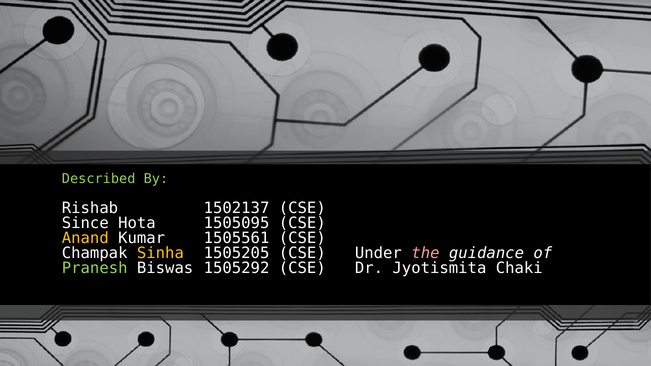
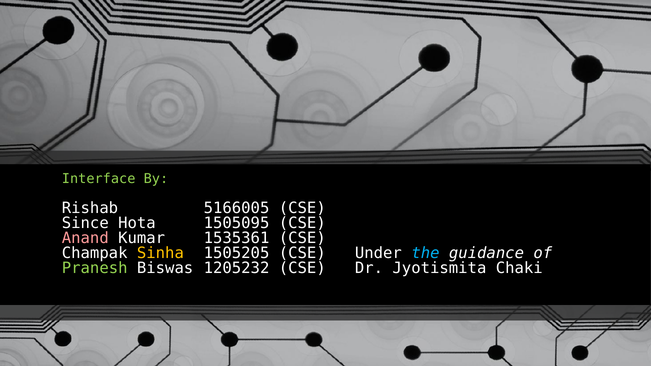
Described: Described -> Interface (99, 179)
1502137: 1502137 -> 5166005 (237, 208)
Anand colour: yellow -> pink (85, 238)
1505561: 1505561 -> 1535361 (237, 238)
the colour: pink -> light blue (425, 253)
1505292: 1505292 -> 1205232 (237, 268)
